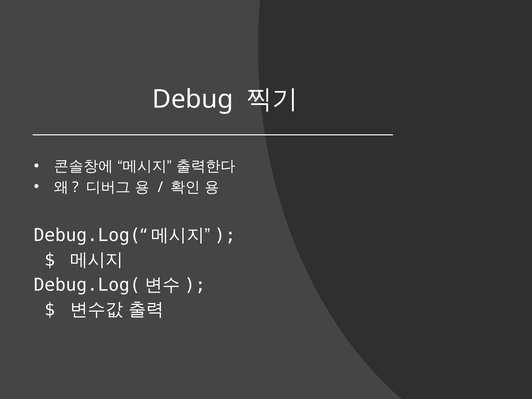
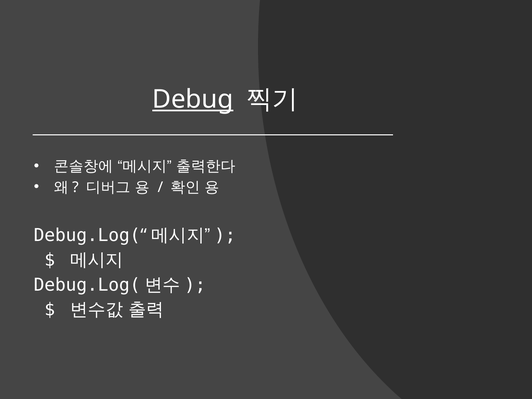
Debug underline: none -> present (193, 99)
